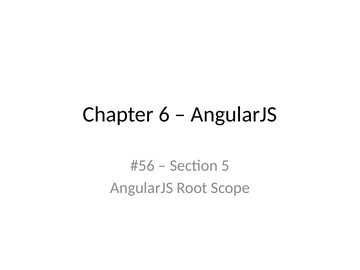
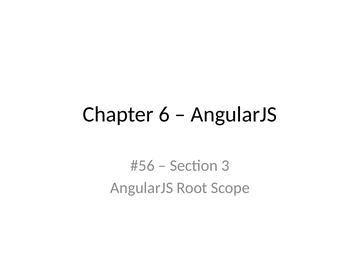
5: 5 -> 3 (225, 166)
